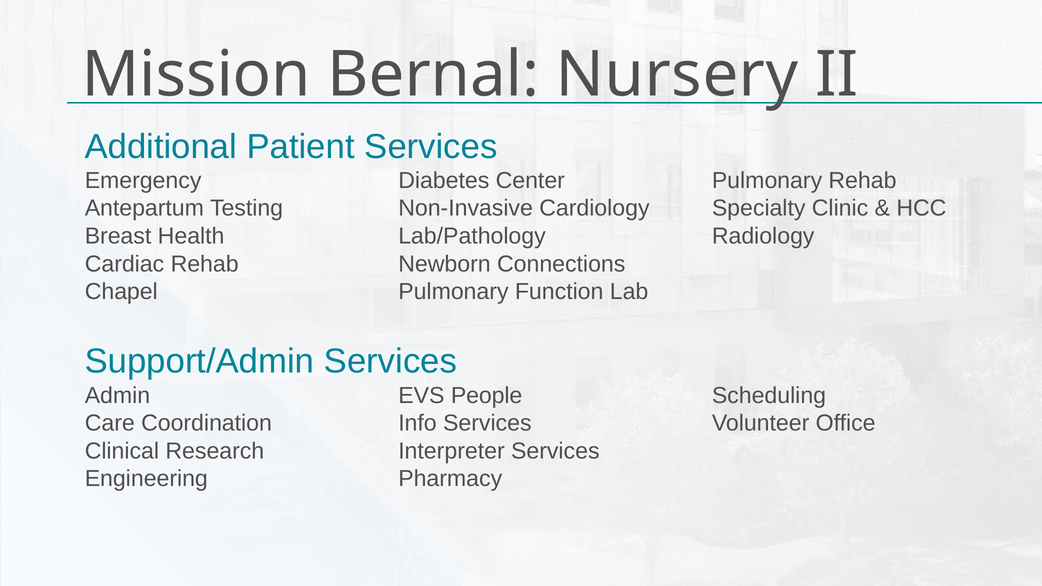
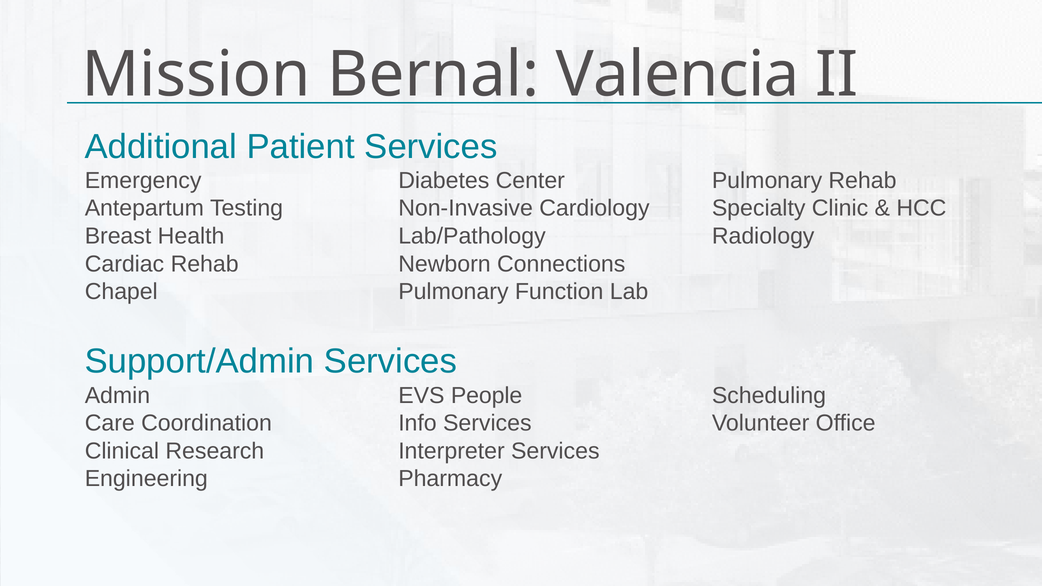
Nursery: Nursery -> Valencia (678, 75)
